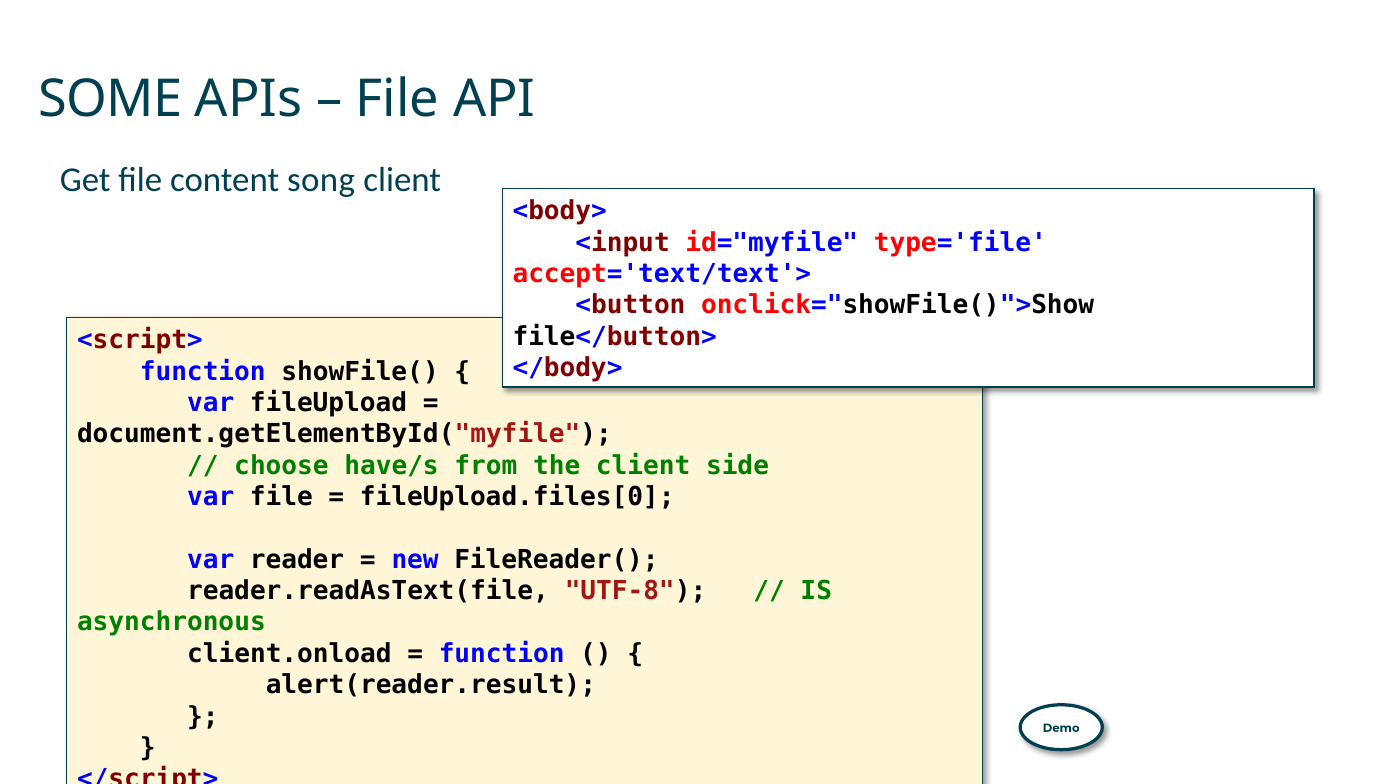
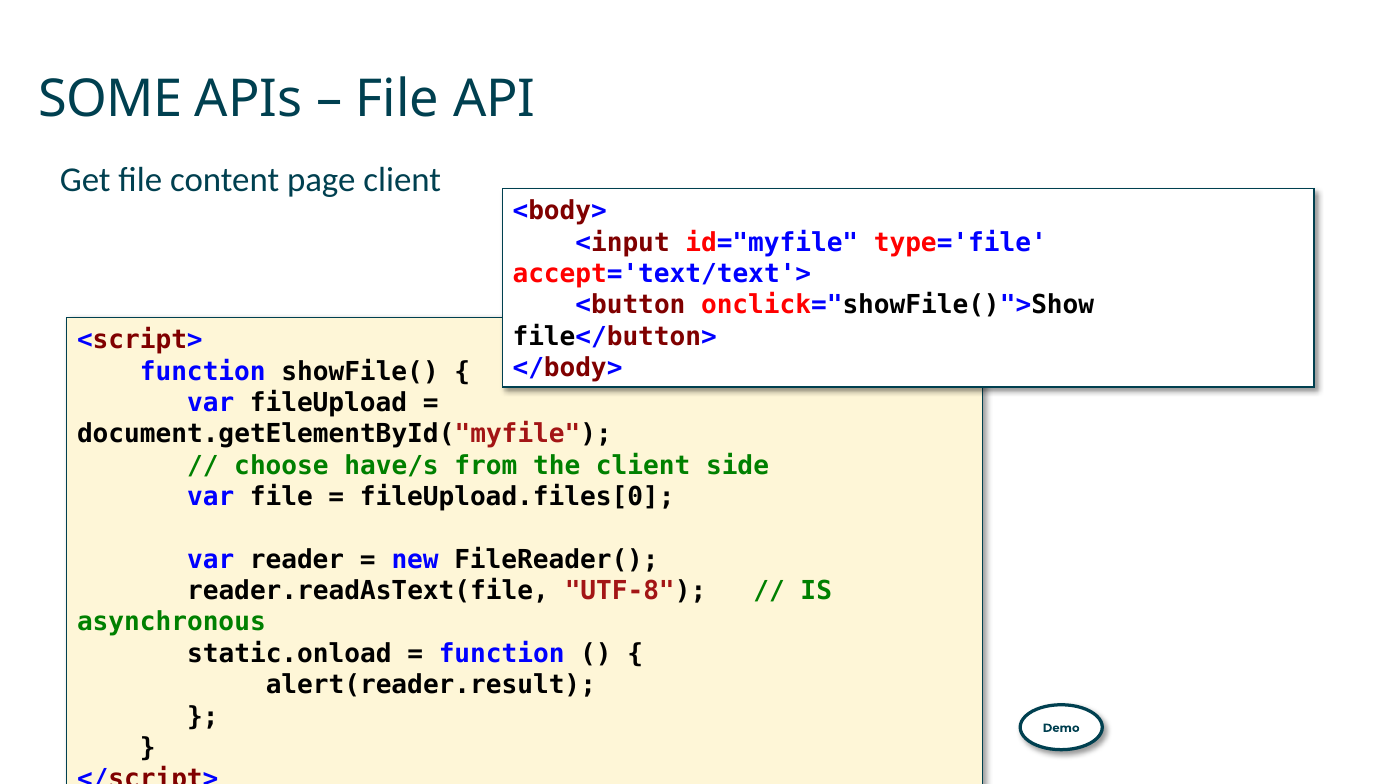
song: song -> page (321, 180)
client.onload: client.onload -> static.onload (289, 654)
